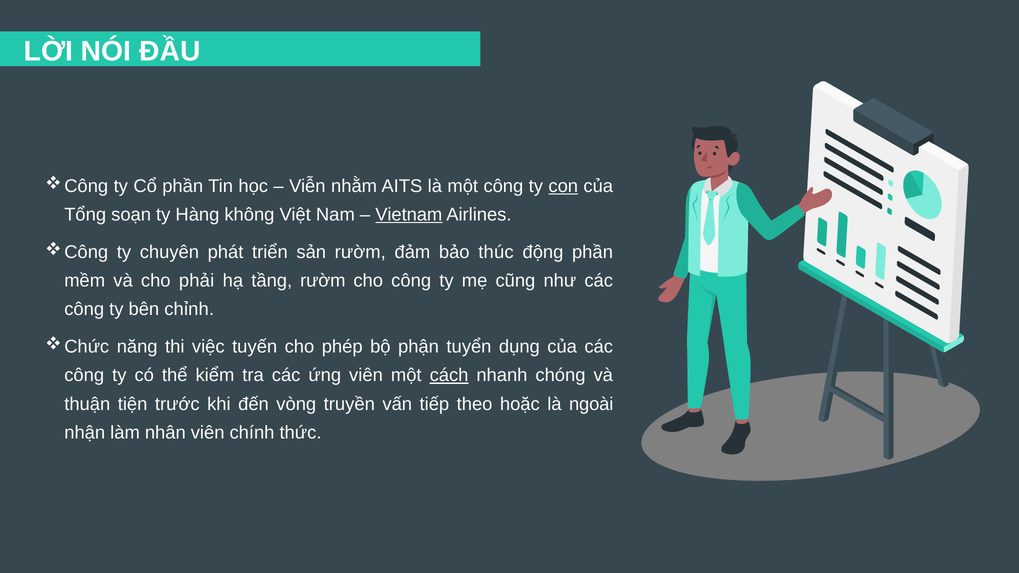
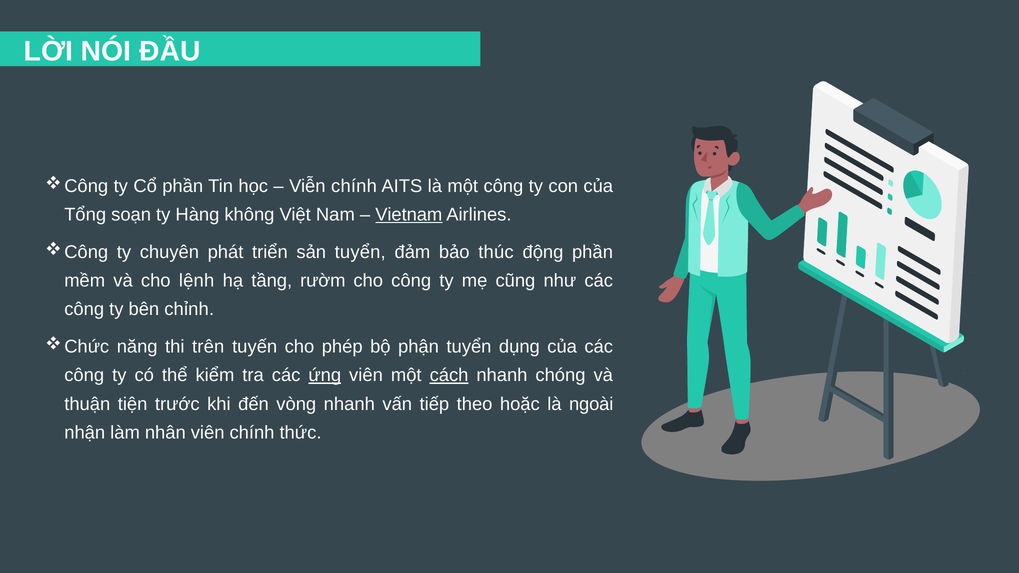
Viễn nhằm: nhằm -> chính (354, 186)
con underline: present -> none (563, 186)
sản rườm: rườm -> tuyển (360, 252)
phải: phải -> lệnh (197, 281)
việc: việc -> trên (208, 347)
ứng underline: none -> present (325, 375)
vòng truyền: truyền -> nhanh (349, 404)
